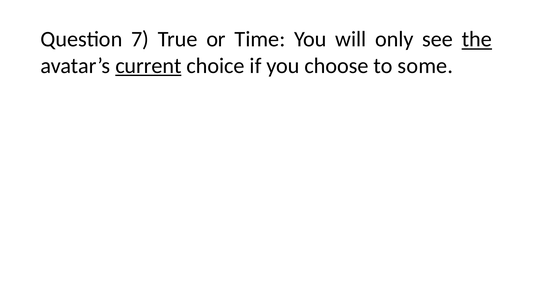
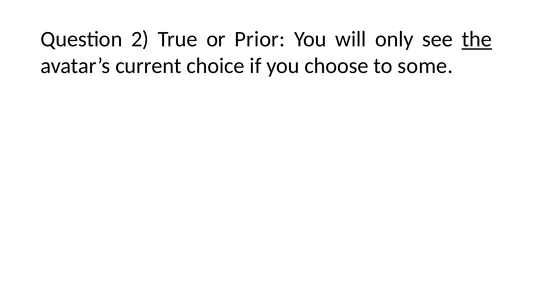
7: 7 -> 2 (140, 39)
Time: Time -> Prior (260, 39)
current underline: present -> none (148, 66)
